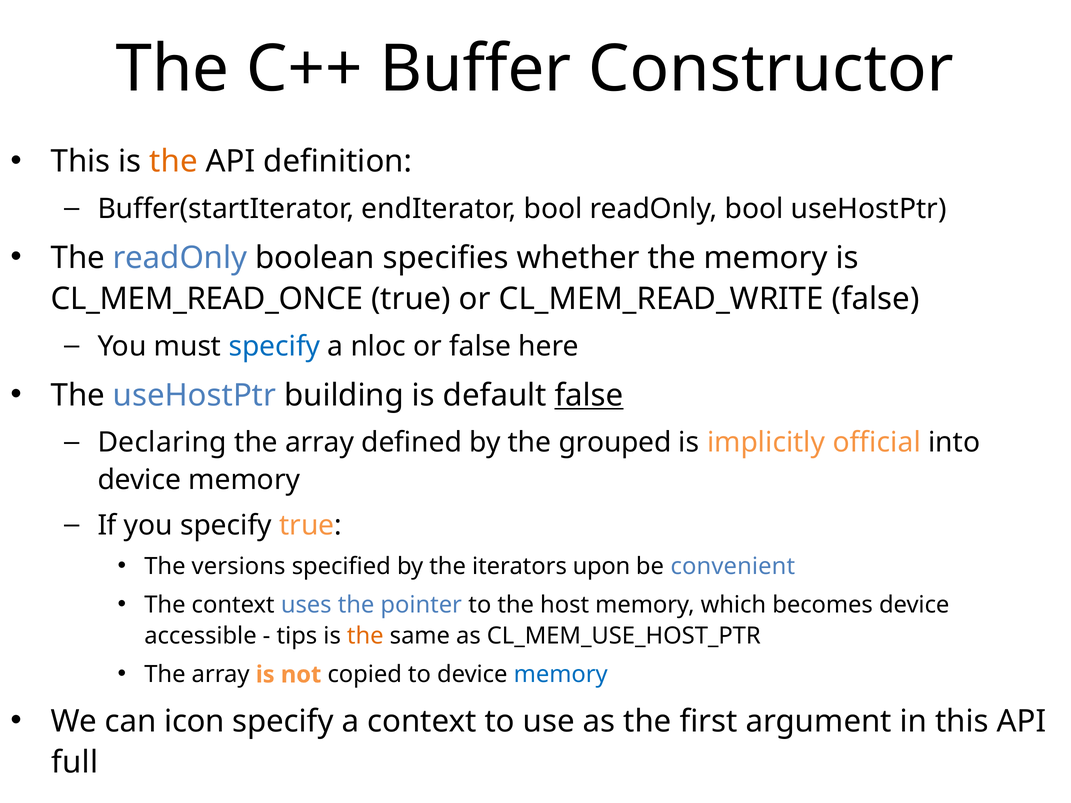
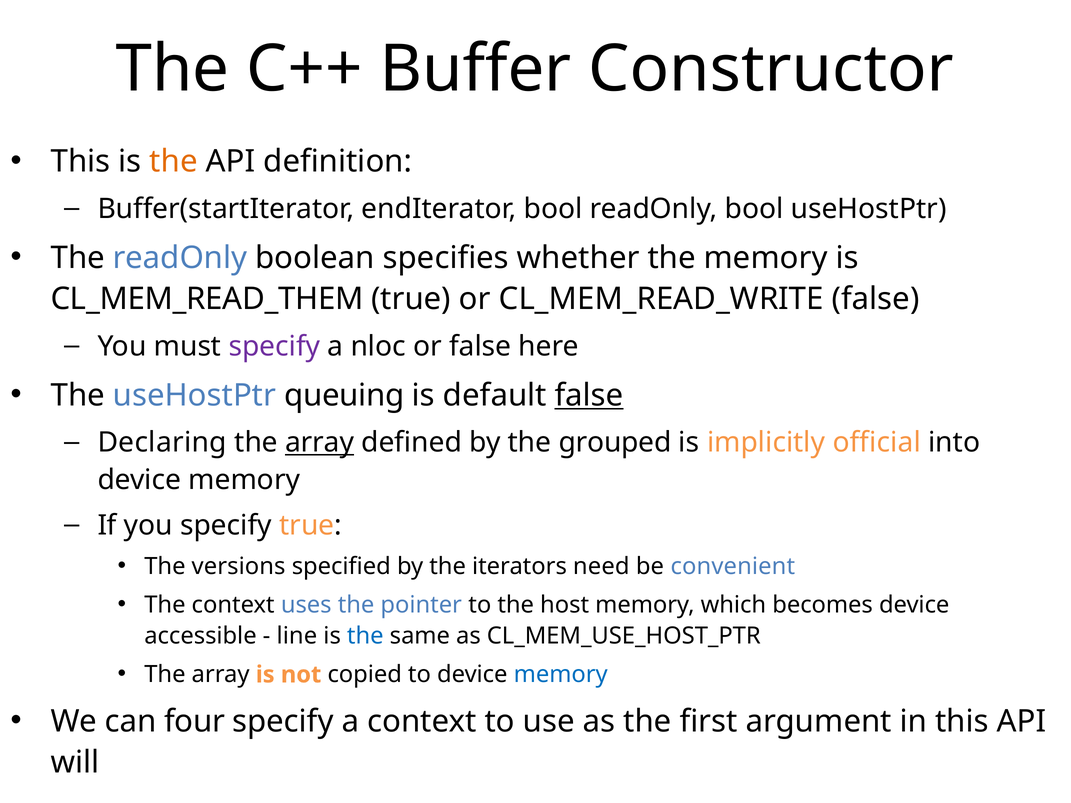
CL_MEM_READ_ONCE: CL_MEM_READ_ONCE -> CL_MEM_READ_THEM (207, 299)
specify colour: blue -> purple (274, 346)
building: building -> queuing (344, 395)
array underline: none -> present (320, 443)
upon: upon -> need (601, 566)
tips: tips -> line (297, 636)
the colour: orange -> blue (365, 636)
icon: icon -> four (195, 722)
full: full -> will (75, 763)
